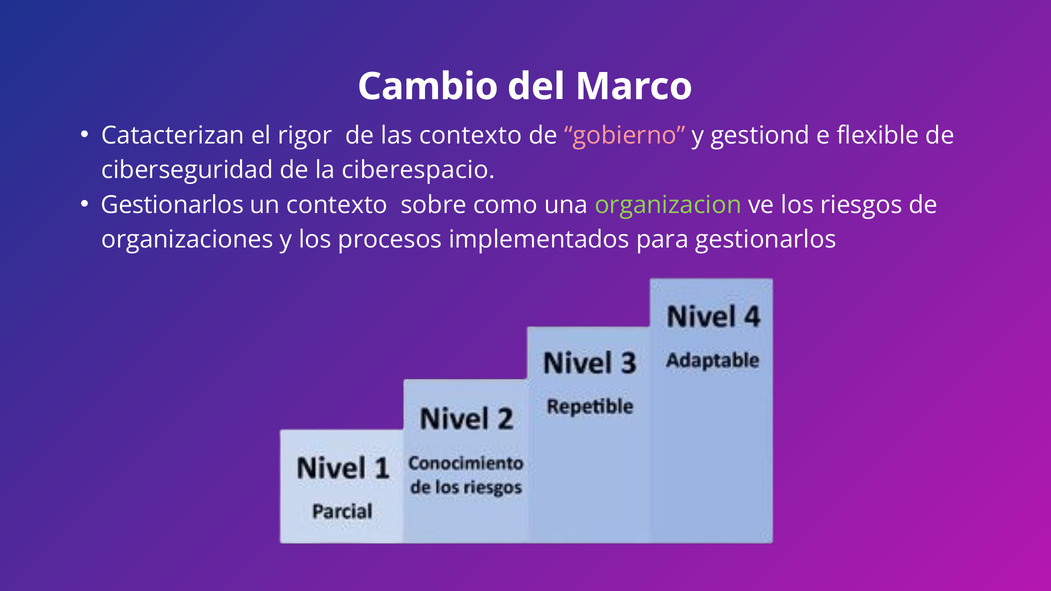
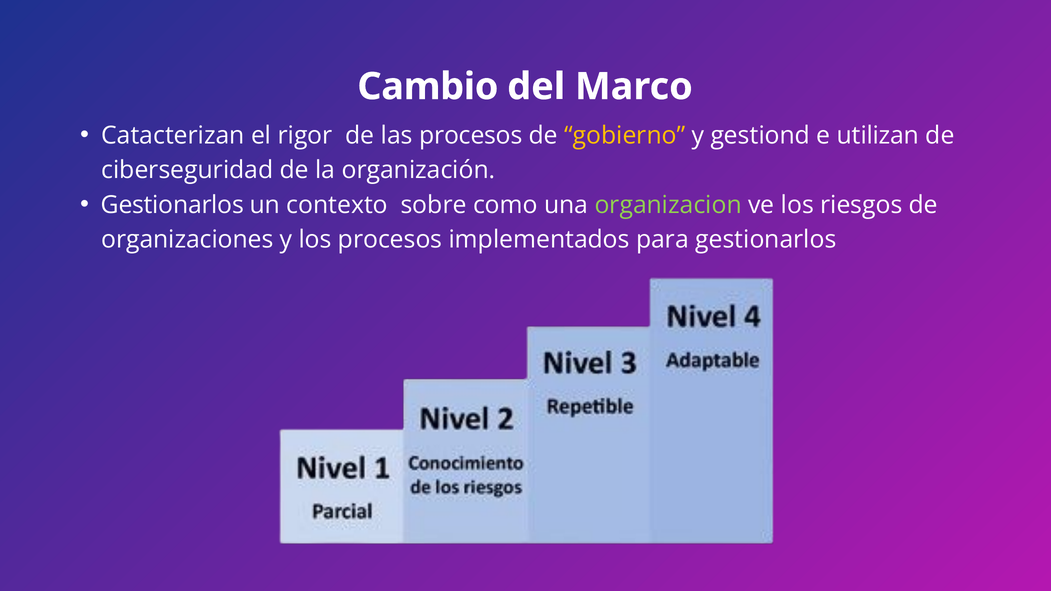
las contexto: contexto -> procesos (471, 136)
gobierno colour: pink -> yellow (625, 136)
flexible: flexible -> utilizan (878, 136)
ciberespacio: ciberespacio -> organización (418, 170)
